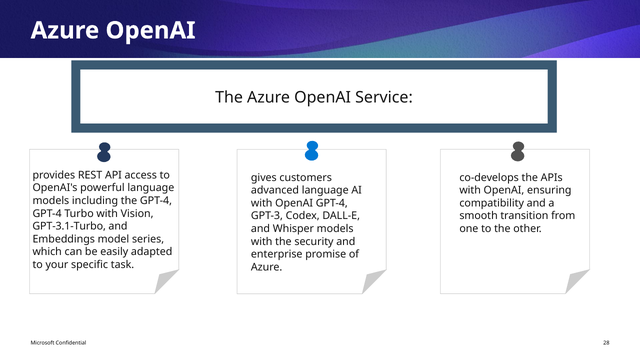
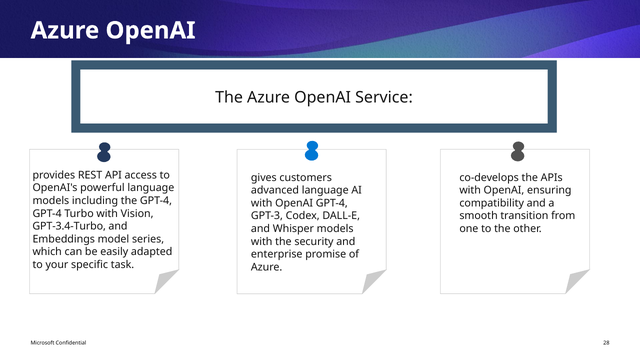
GPT-3.1-Turbo: GPT-3.1-Turbo -> GPT-3.4-Turbo (69, 226)
